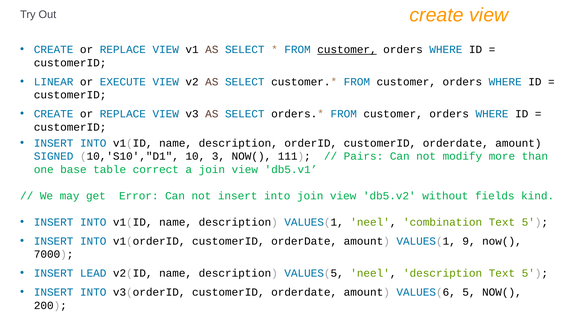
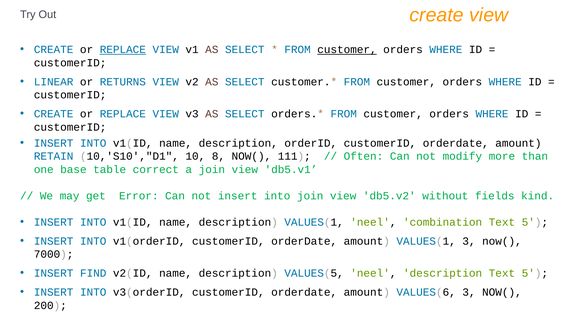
REPLACE underline: none -> present (123, 50)
EXECUTE: EXECUTE -> RETURNS (123, 82)
SIGNED: SIGNED -> RETAIN (54, 157)
3: 3 -> 8 (218, 157)
Pairs: Pairs -> Often (363, 157)
VALUES(1 9: 9 -> 3 (469, 242)
LEAD: LEAD -> FIND (93, 274)
VALUES(6 5: 5 -> 3 (469, 293)
